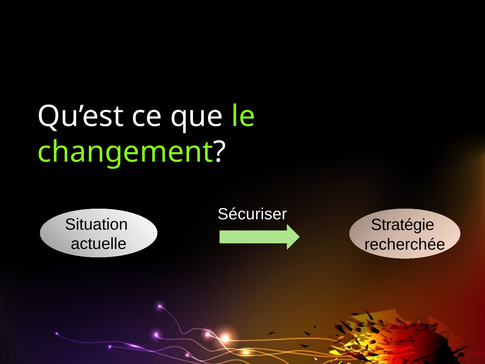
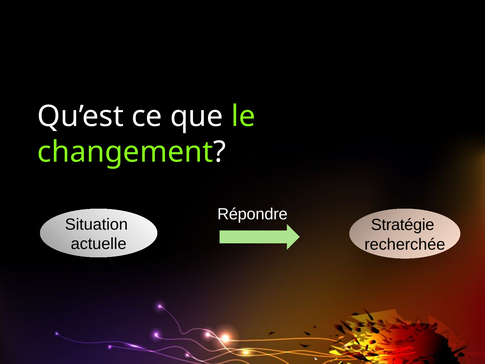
Sécuriser: Sécuriser -> Répondre (252, 214)
